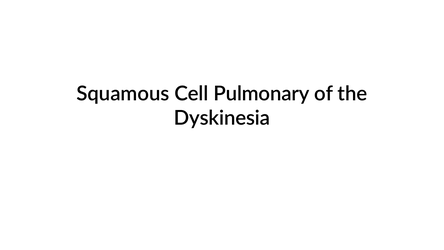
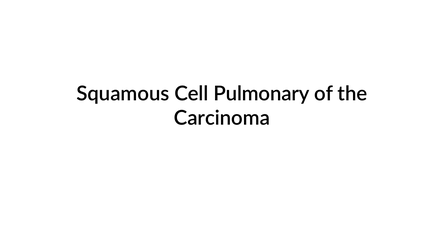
Dyskinesia: Dyskinesia -> Carcinoma (222, 118)
